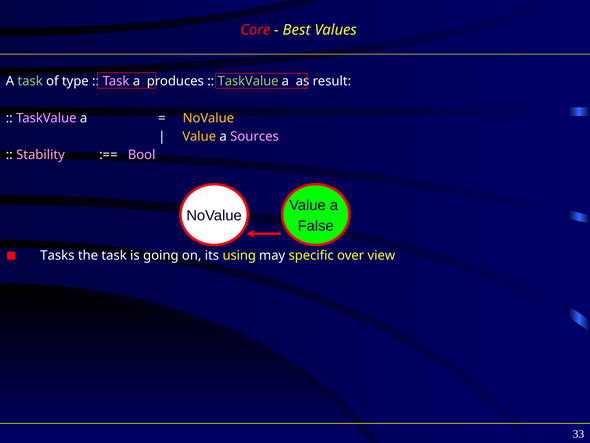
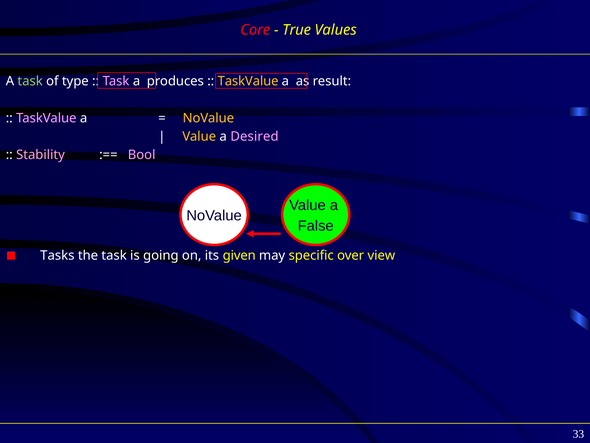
Best: Best -> True (297, 30)
TaskValue colour: light green -> yellow (248, 81)
Sources: Sources -> Desired (254, 136)
using: using -> given (239, 255)
